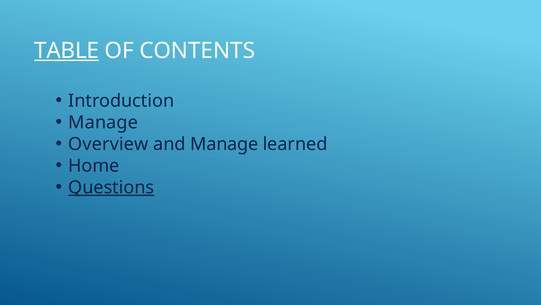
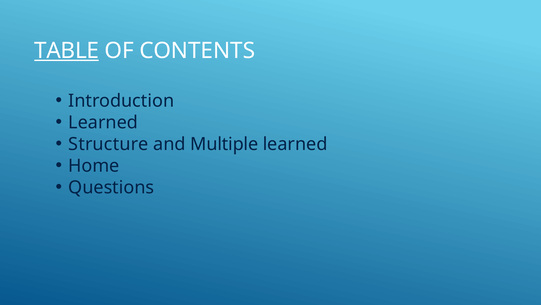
Manage: Manage -> Learned (103, 122)
Overview: Overview -> Structure (108, 144)
and Manage: Manage -> Multiple (224, 144)
Questions underline: present -> none (111, 187)
